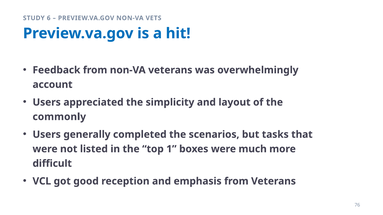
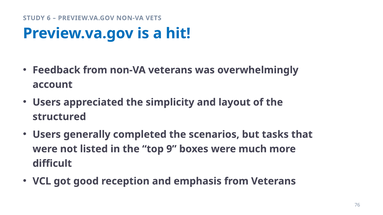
commonly: commonly -> structured (59, 117)
1: 1 -> 9 (171, 149)
